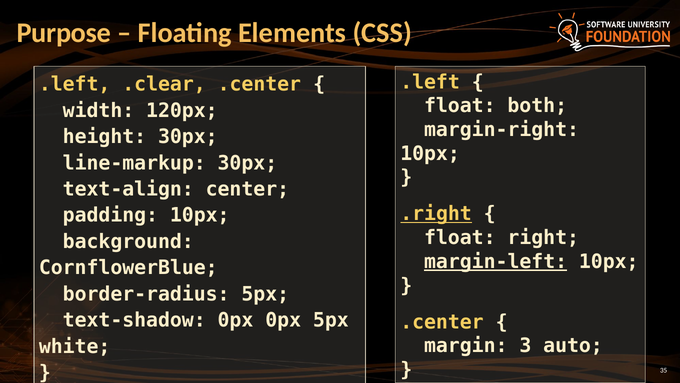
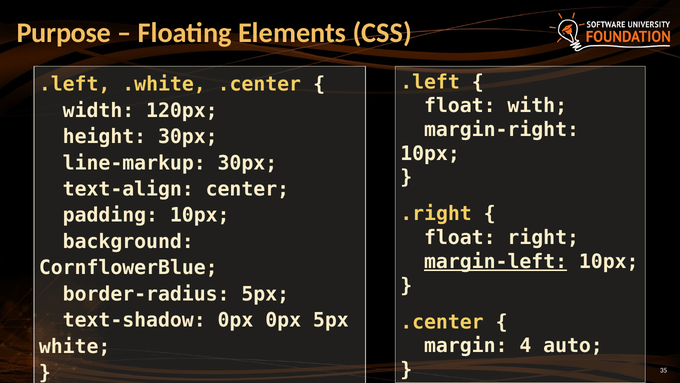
.clear: .clear -> .white (164, 84)
both: both -> with (537, 106)
.right underline: present -> none (436, 214)
3: 3 -> 4 (525, 346)
